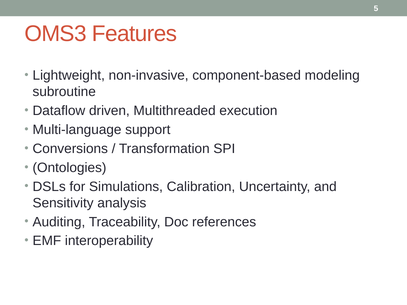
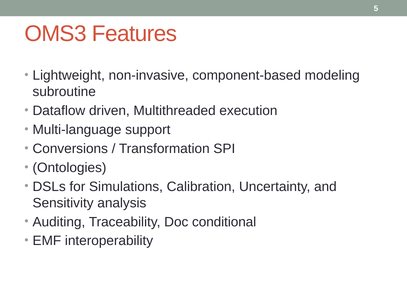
references: references -> conditional (224, 222)
